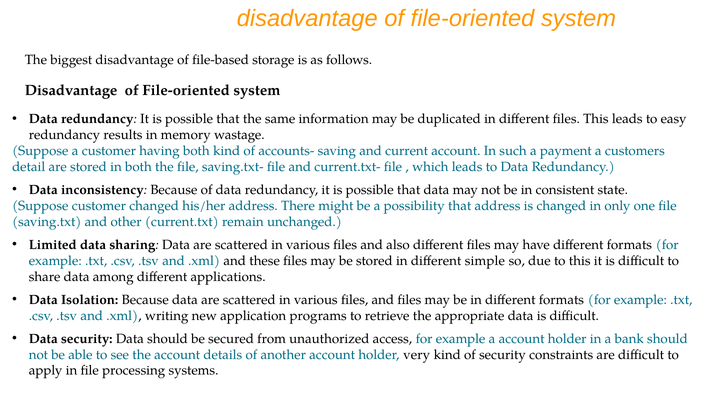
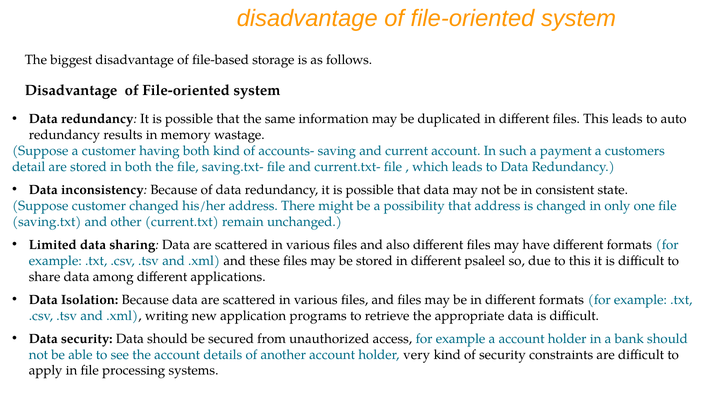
easy: easy -> auto (674, 119)
simple: simple -> psaleel (485, 261)
